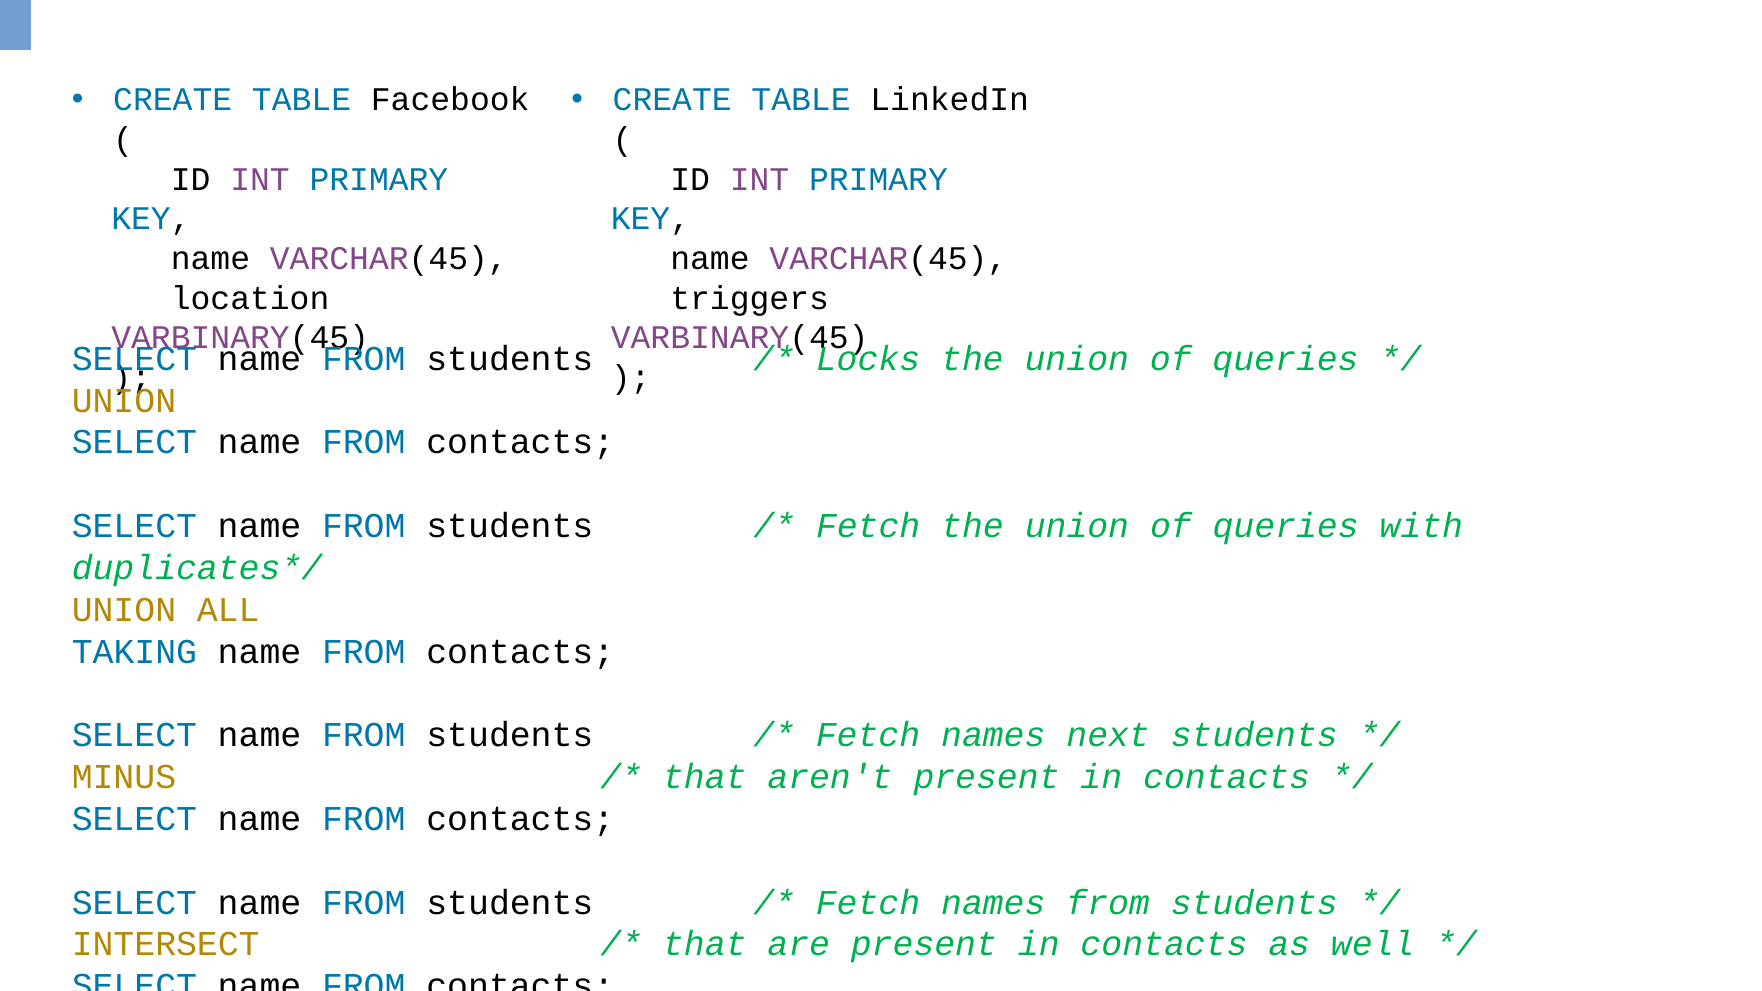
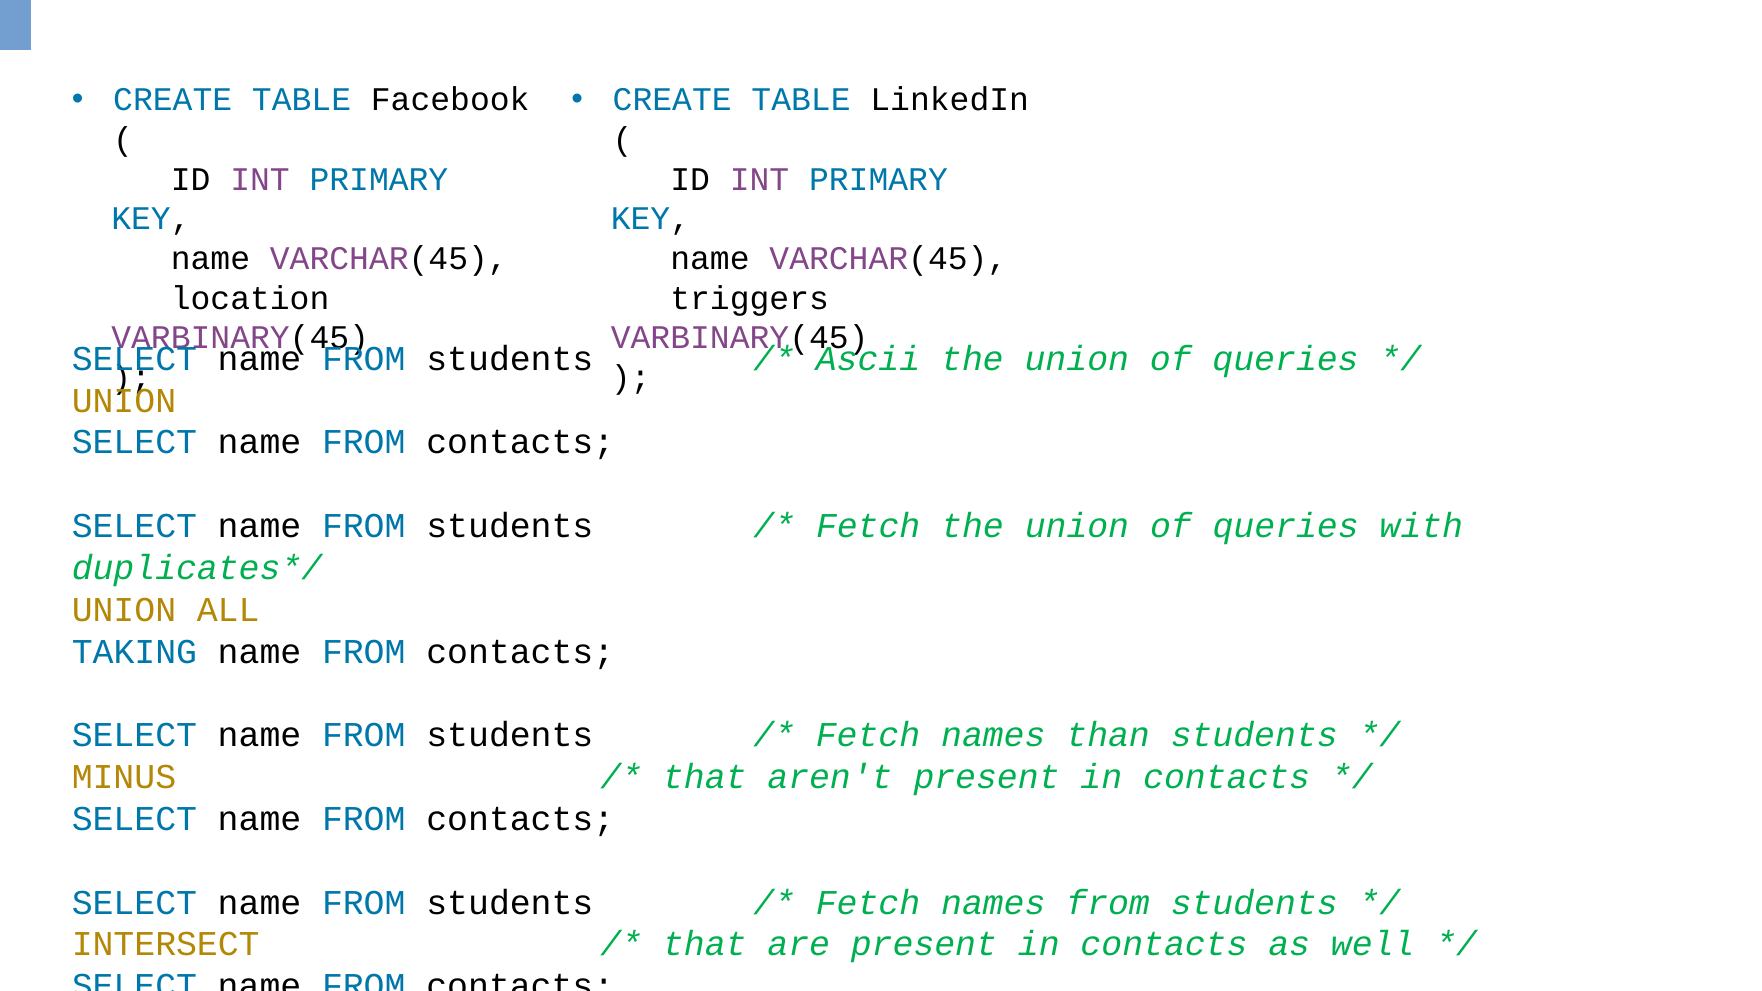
Locks: Locks -> Ascii (868, 359)
next: next -> than (1108, 735)
